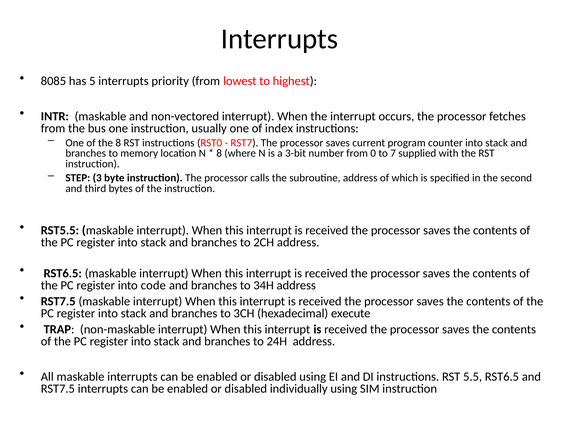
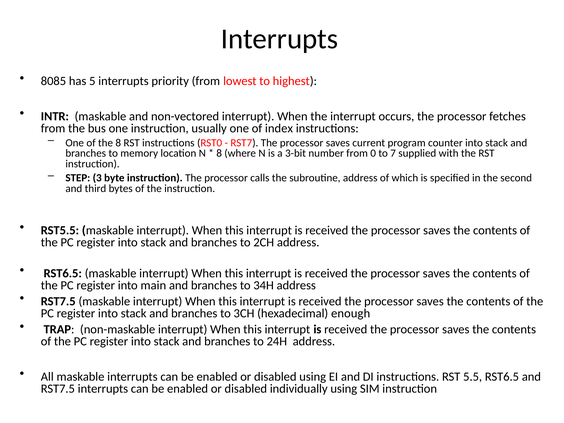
code: code -> main (153, 285)
execute: execute -> enough (351, 313)
